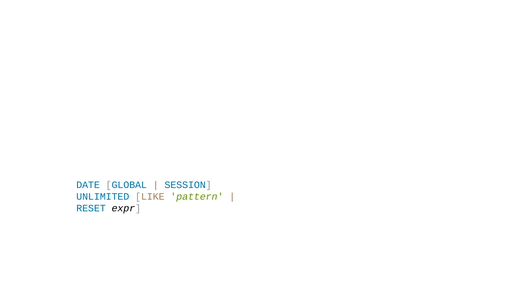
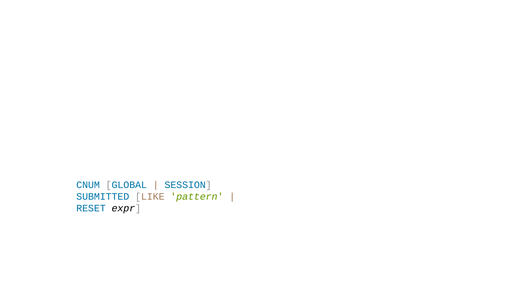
DATE: DATE -> CNUM (88, 185)
UNLIMITED: UNLIMITED -> SUBMITTED (103, 197)
